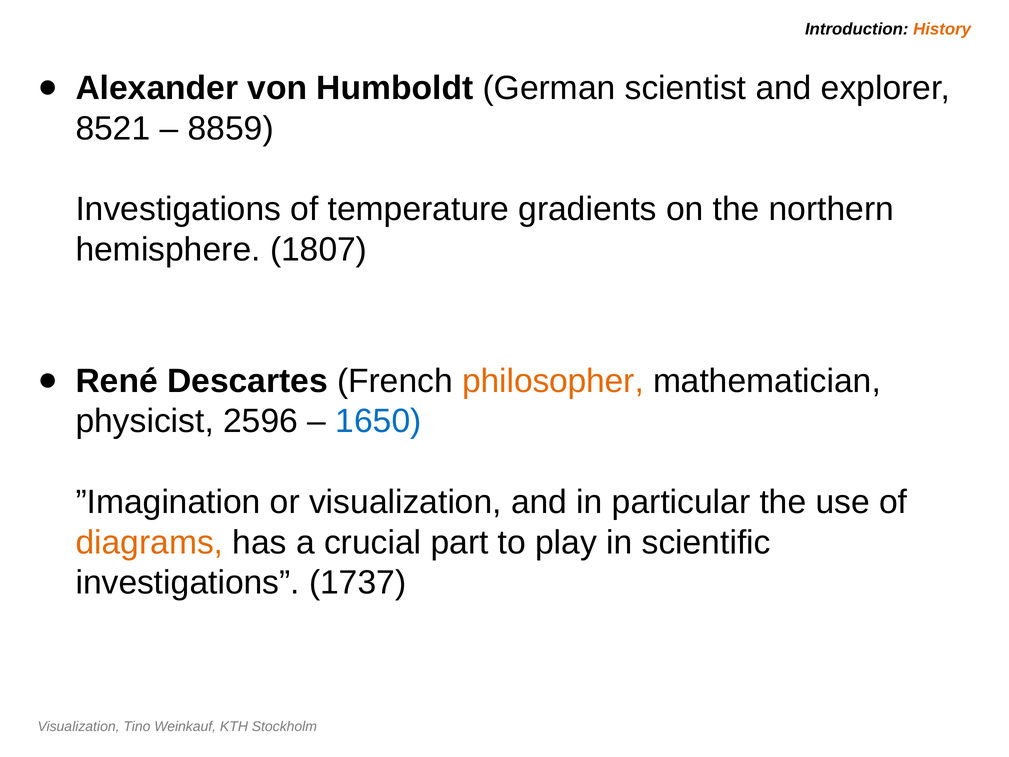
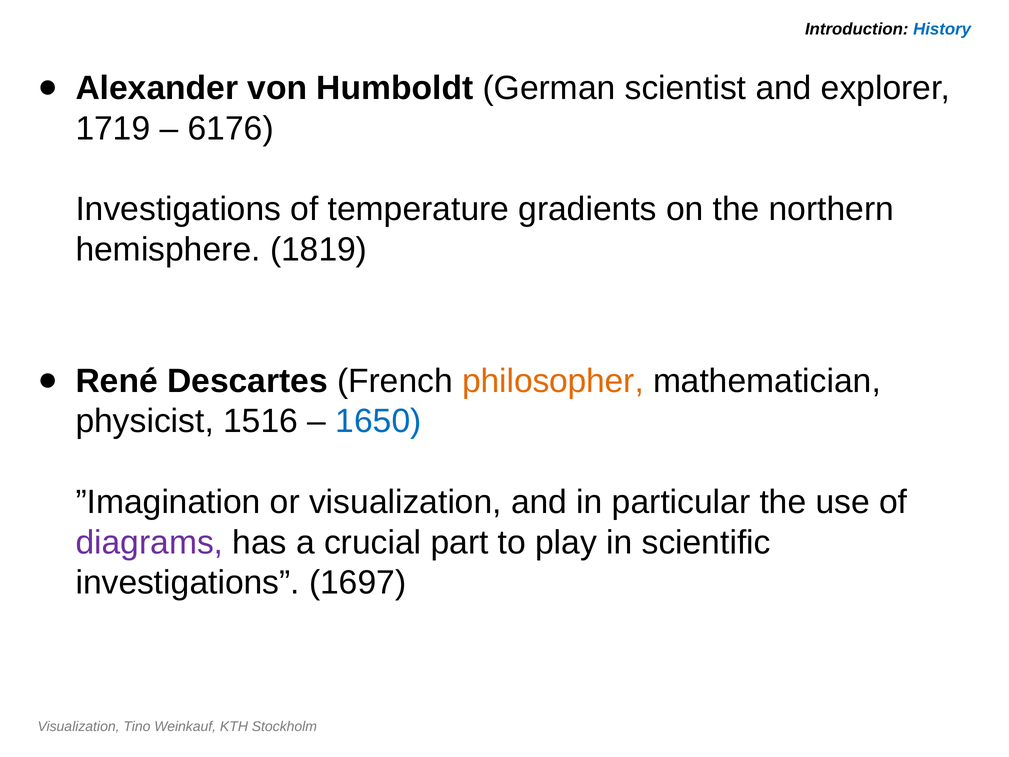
History colour: orange -> blue (942, 29)
8521: 8521 -> 1719 (113, 129)
8859: 8859 -> 6176 (231, 129)
1807: 1807 -> 1819 (319, 250)
2596: 2596 -> 1516 (261, 421)
diagrams colour: orange -> purple (149, 542)
1737: 1737 -> 1697 (358, 583)
